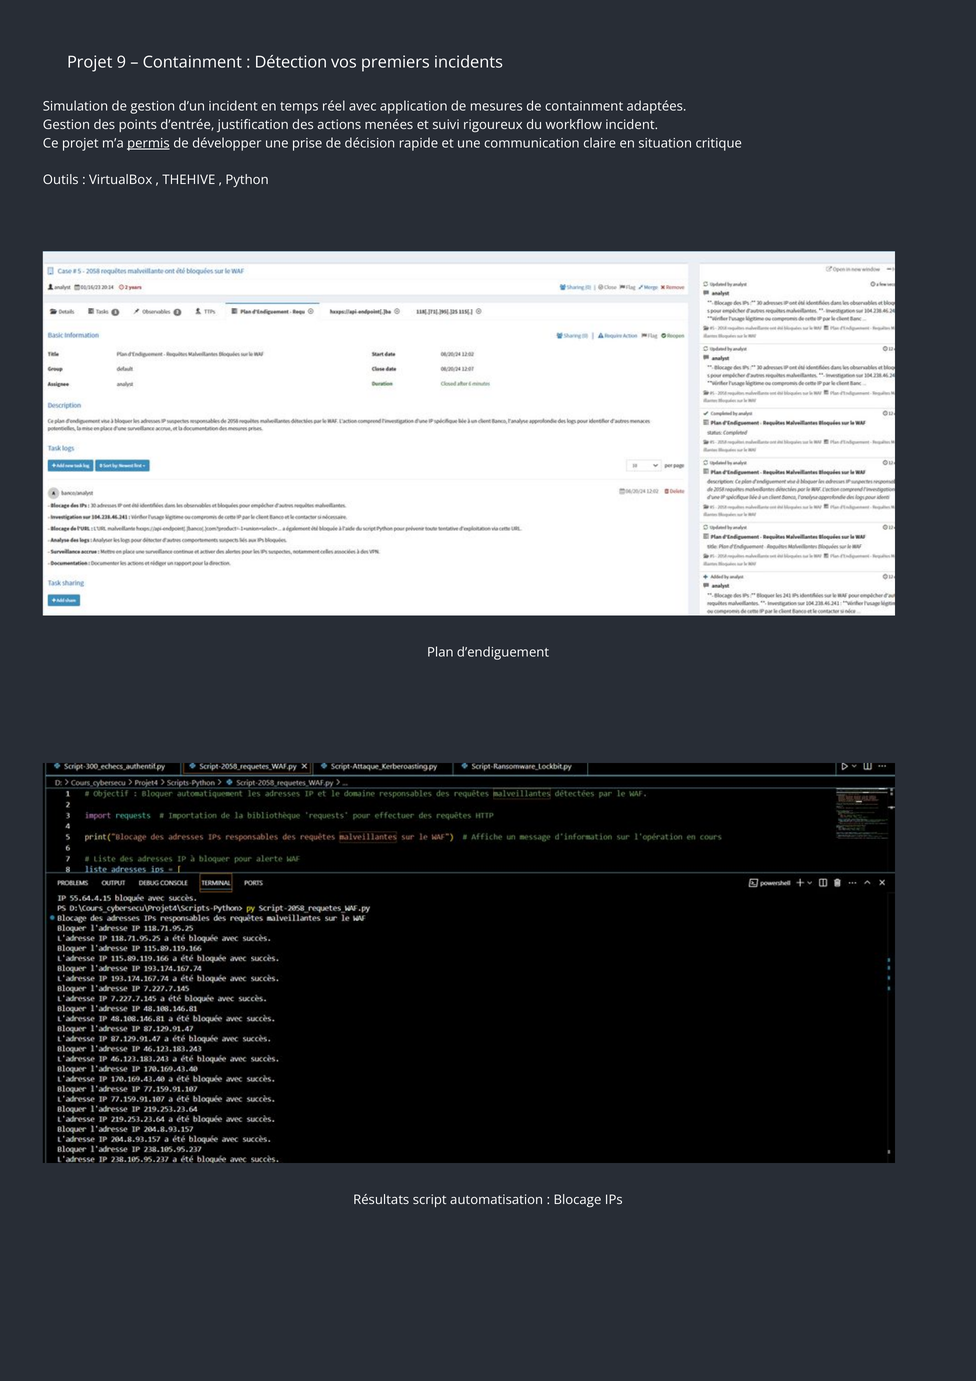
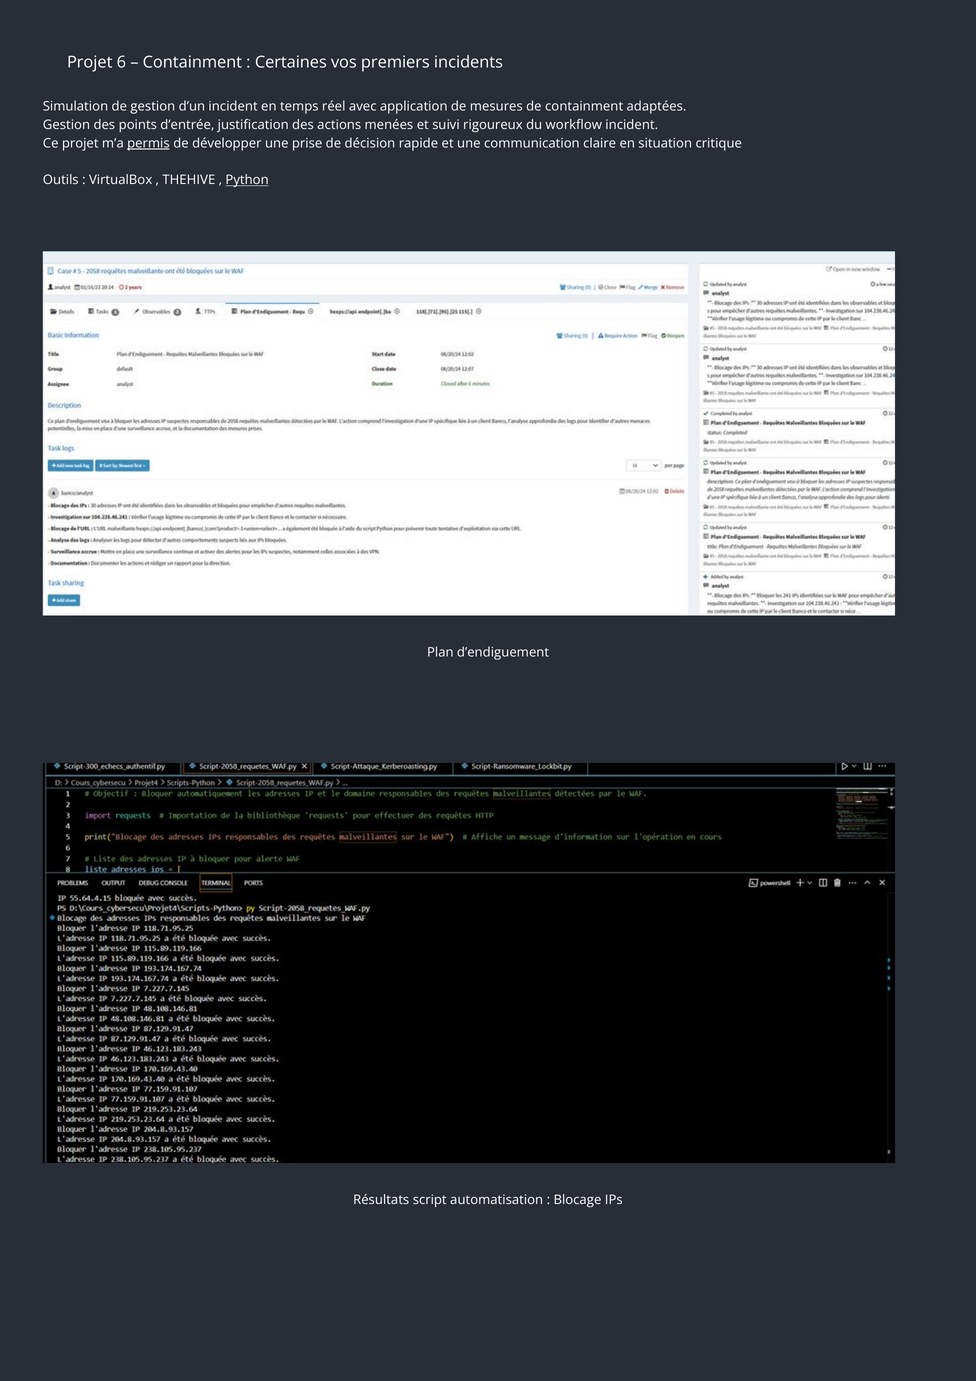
9: 9 -> 6 (121, 62)
Détection: Détection -> Certaines (291, 62)
Python underline: none -> present (247, 180)
